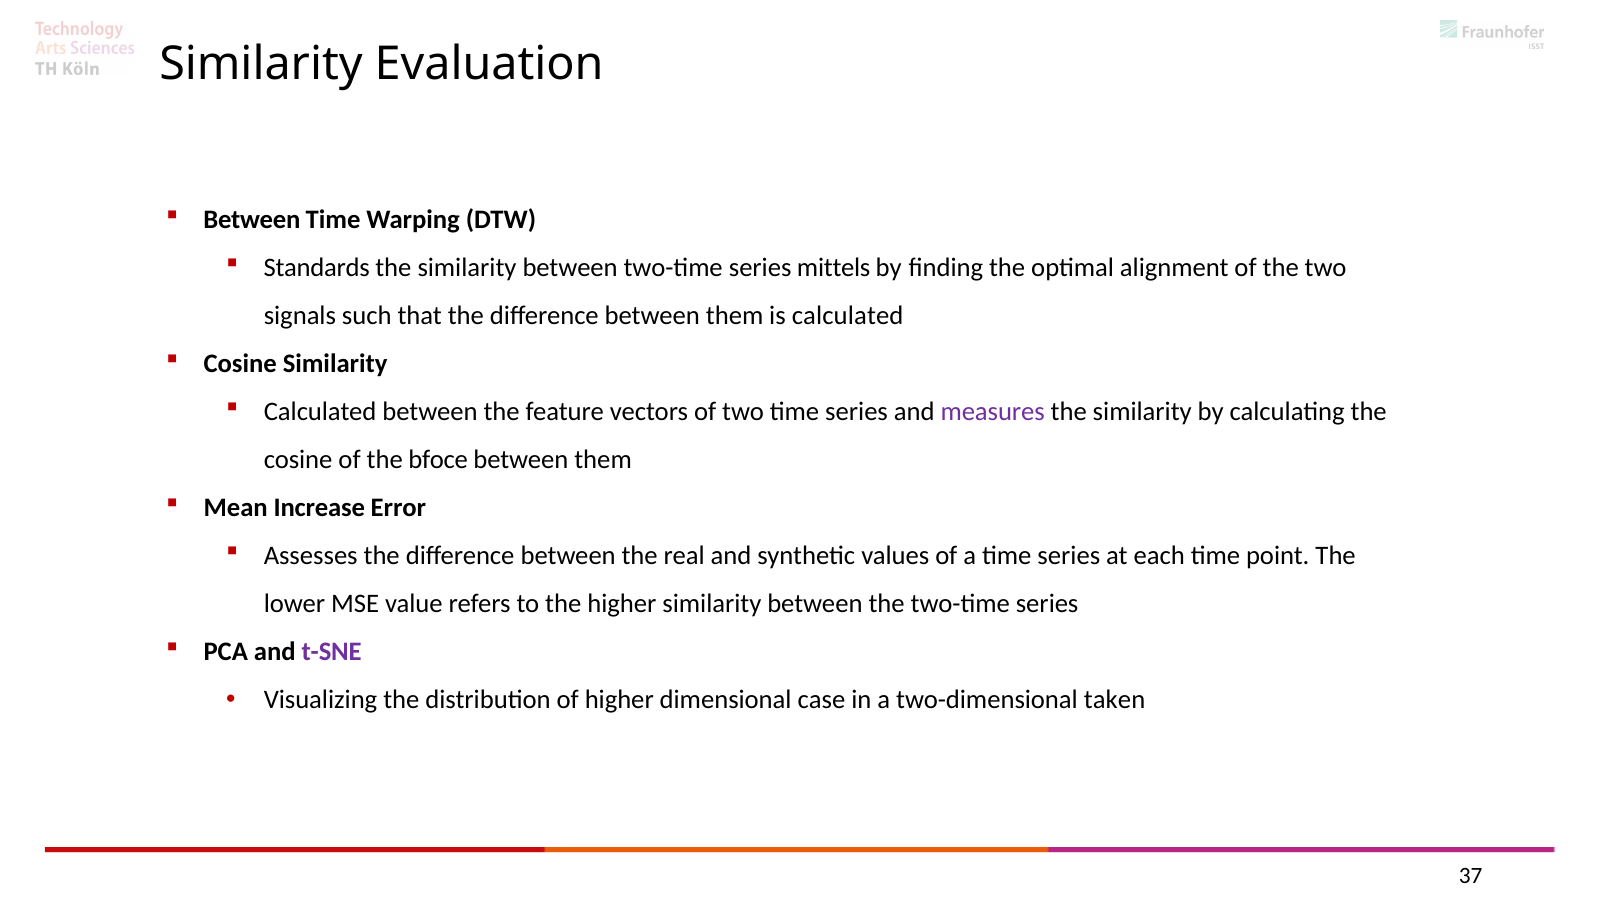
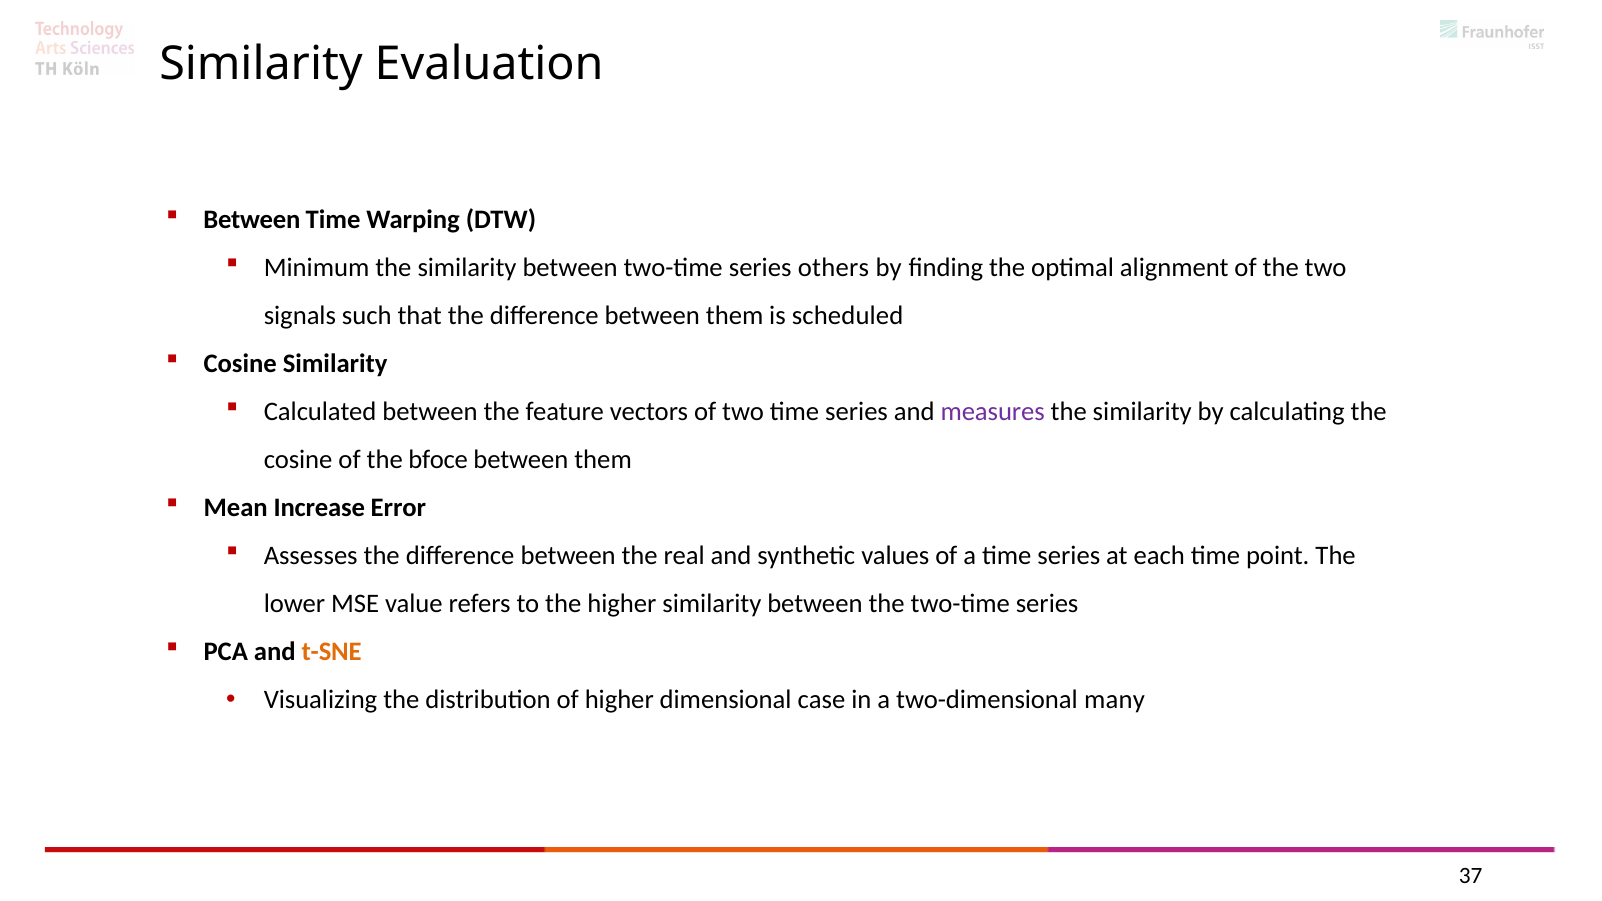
Standards: Standards -> Minimum (317, 268)
mittels: mittels -> others (833, 268)
is calculated: calculated -> scheduled (848, 316)
t-SNE colour: purple -> orange (332, 652)
taken: taken -> many (1115, 700)
